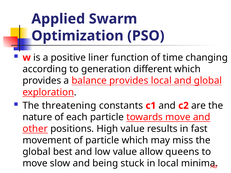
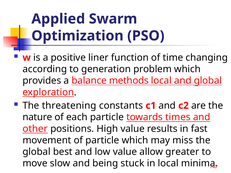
different: different -> problem (153, 69)
balance provides: provides -> methods (129, 81)
towards move: move -> times (178, 117)
queens: queens -> greater (182, 152)
